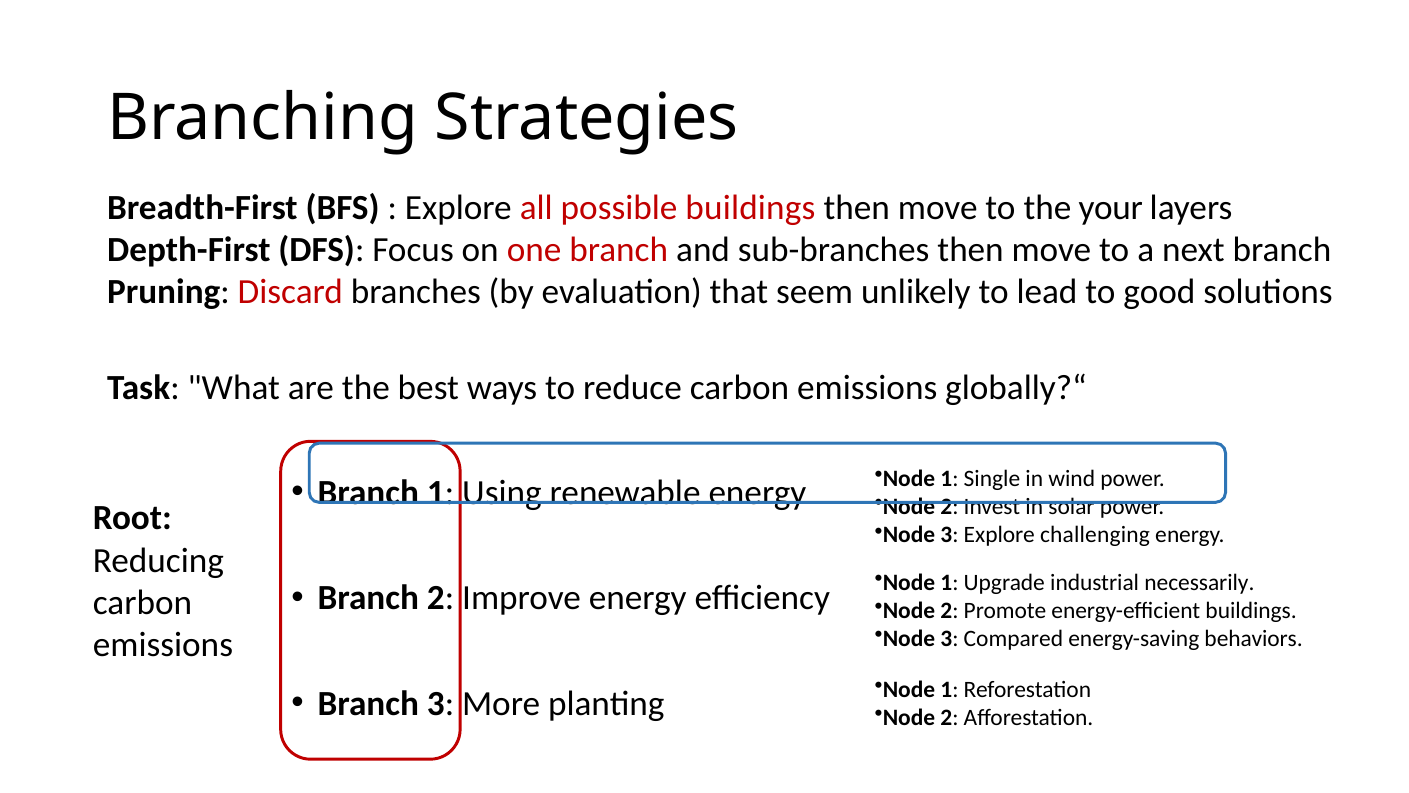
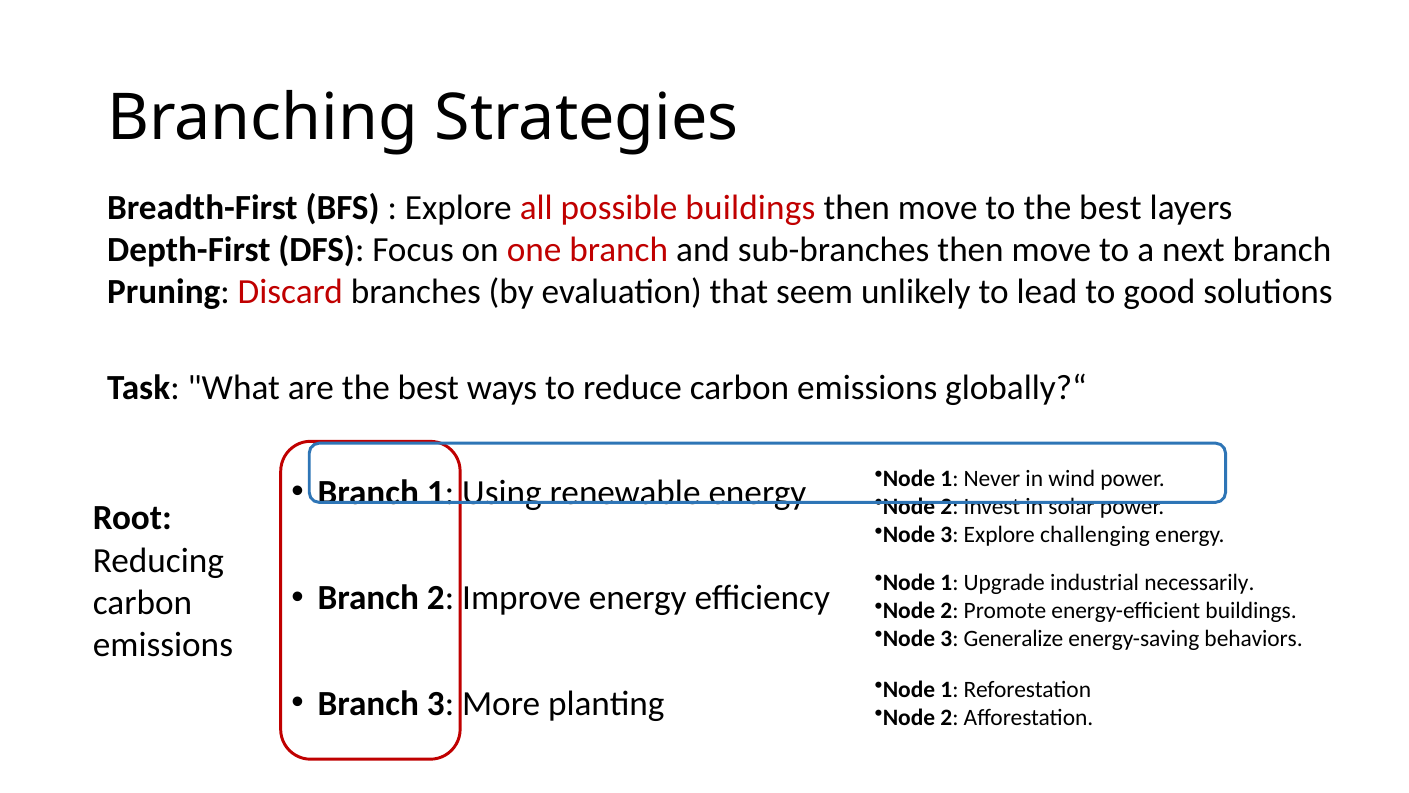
to the your: your -> best (1110, 208)
Single: Single -> Never (992, 479)
Compared: Compared -> Generalize (1014, 639)
